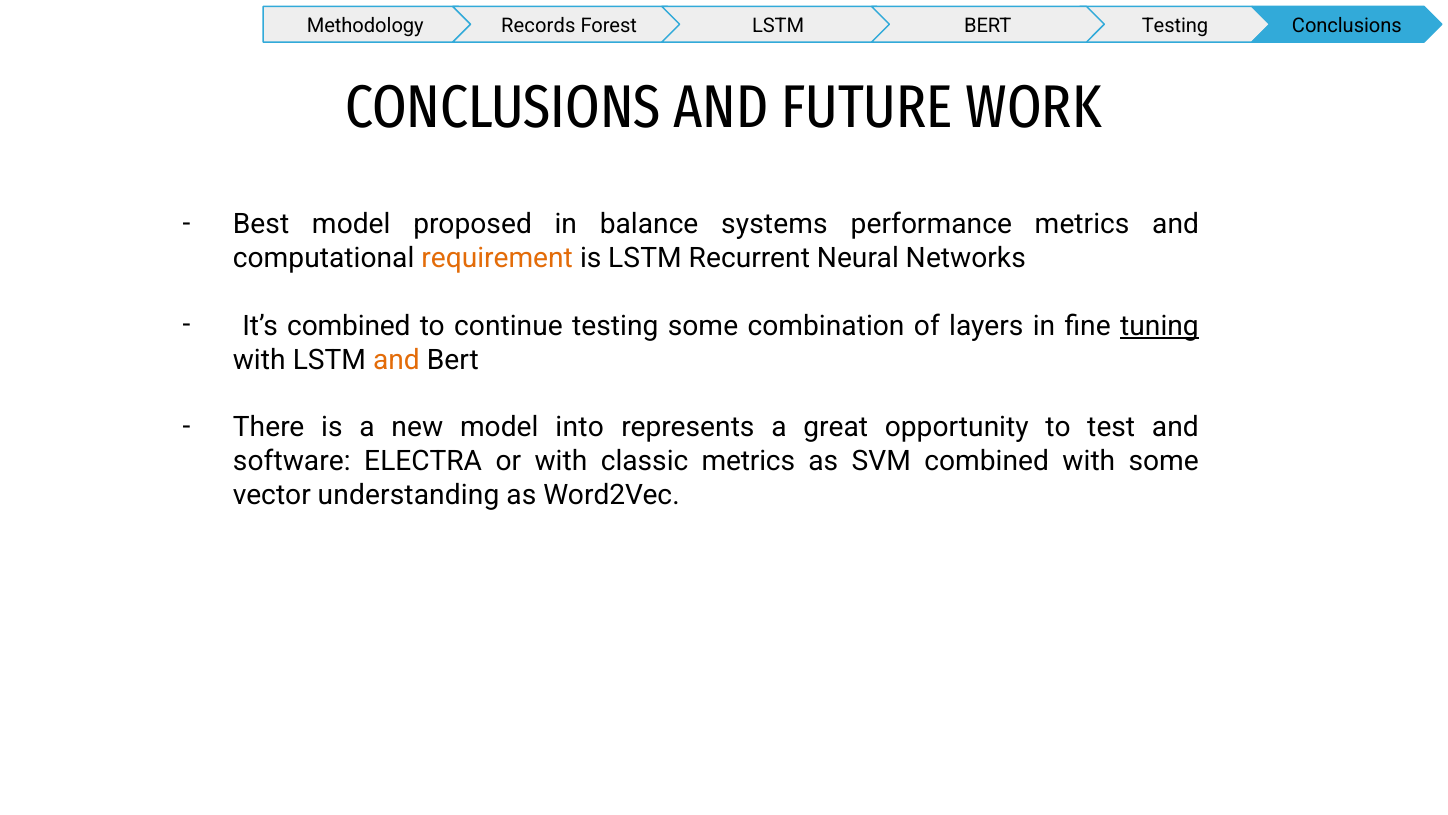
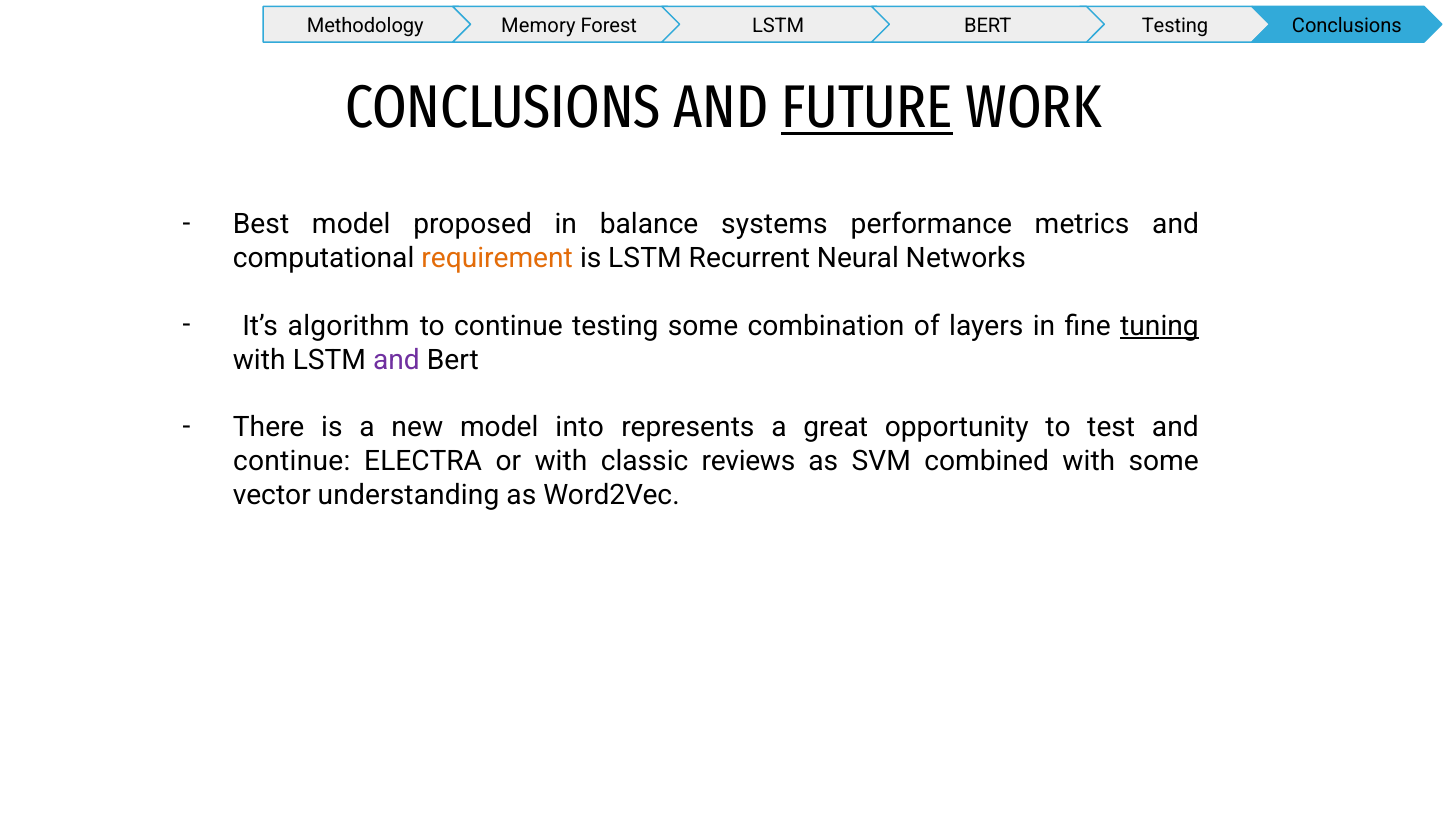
Records: Records -> Memory (538, 26)
FUTURE underline: none -> present (867, 107)
It’s combined: combined -> algorithm (349, 326)
and colour: orange -> purple (396, 360)
software: software -> continue (292, 461)
classic metrics: metrics -> reviews (748, 461)
